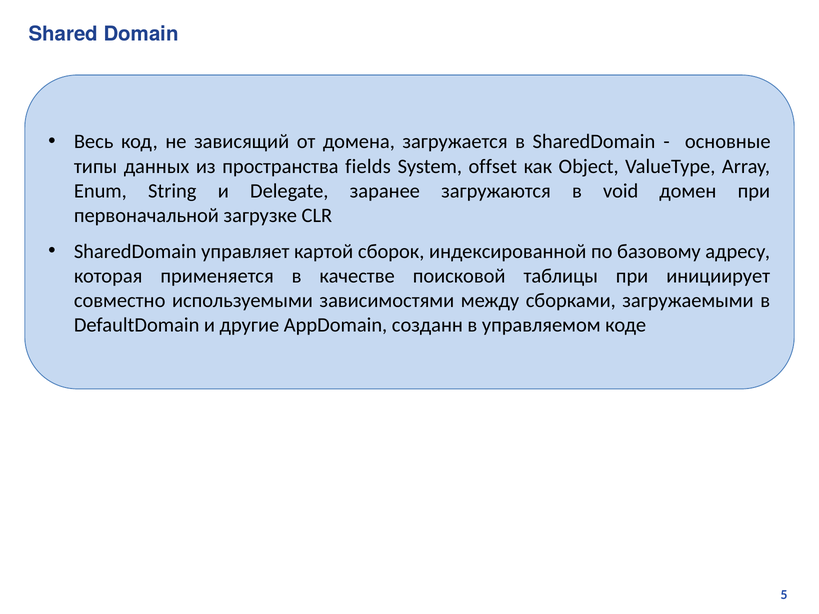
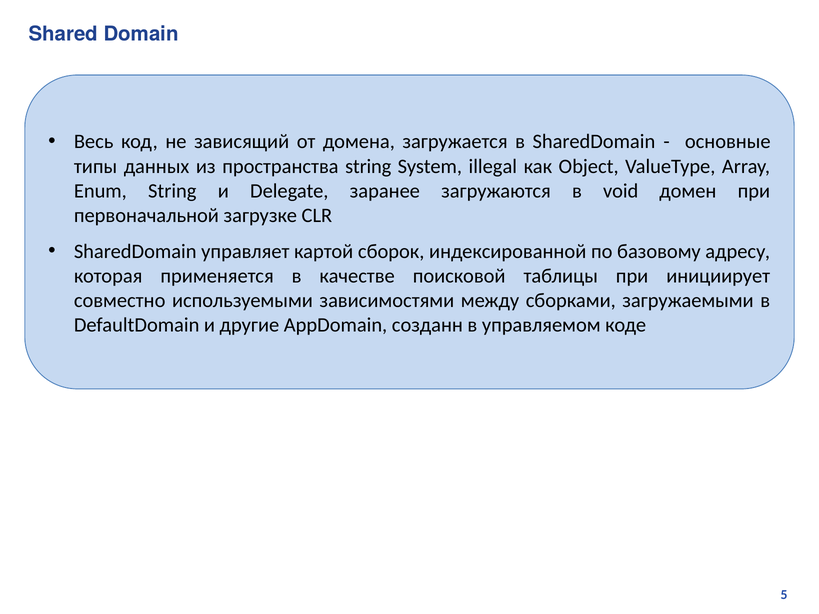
пространства fields: fields -> string (368, 166)
offset: offset -> illegal (493, 166)
